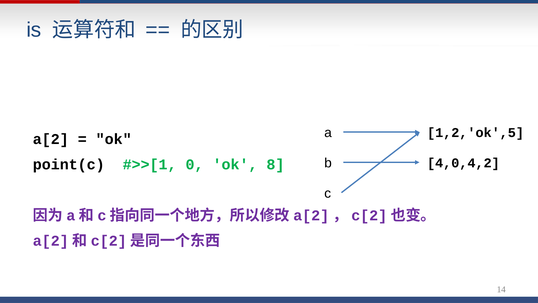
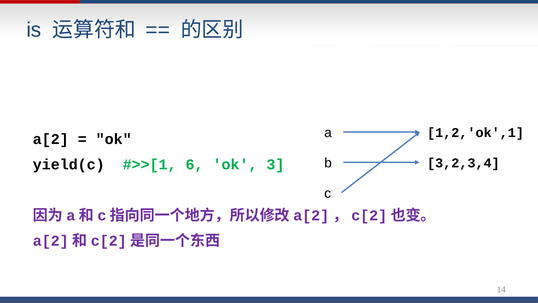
1,2,'ok',5: 1,2,'ok',5 -> 1,2,'ok',1 (476, 133)
4,0,4,2: 4,0,4,2 -> 3,2,3,4 (463, 163)
point(c: point(c -> yield(c (69, 164)
0: 0 -> 6 (195, 164)
8: 8 -> 3 (275, 164)
